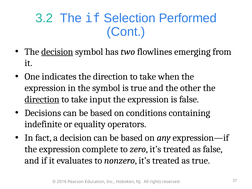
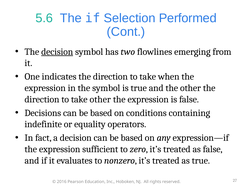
3.2: 3.2 -> 5.6 (44, 18)
direction underline: present -> none (42, 99)
take input: input -> other (100, 99)
complete: complete -> sufficient (100, 149)
